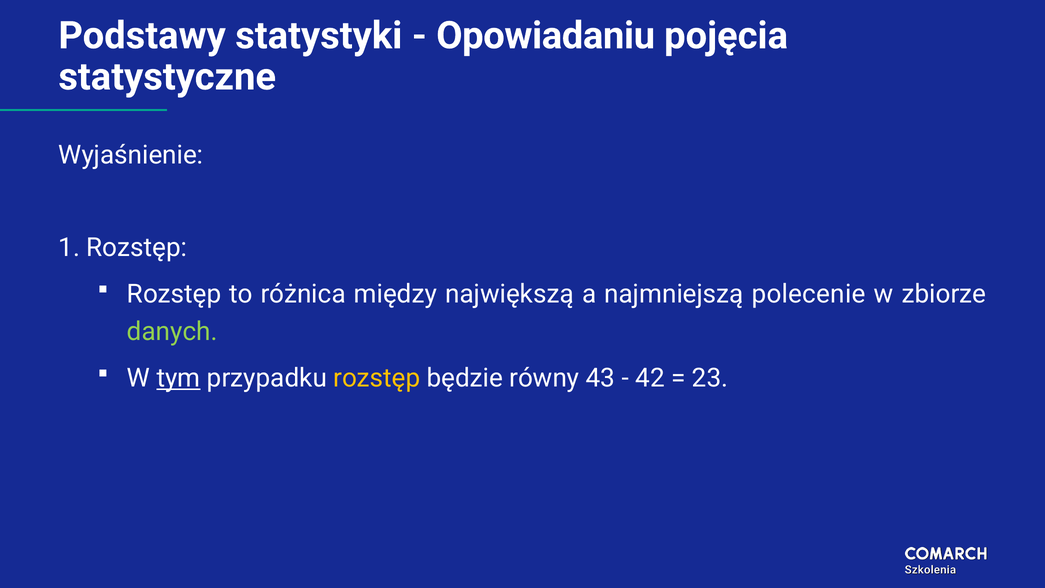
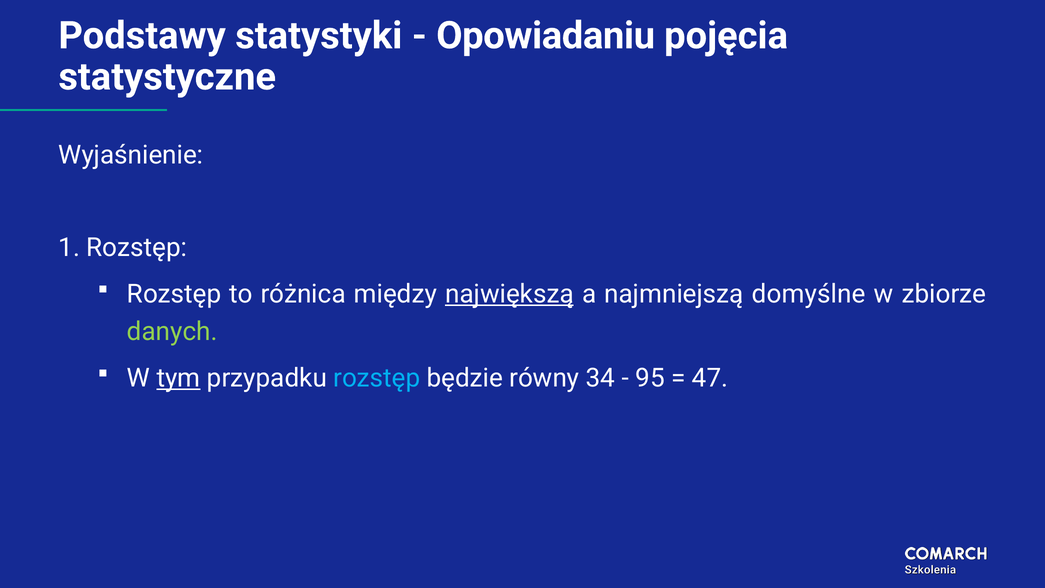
największą underline: none -> present (509, 294)
polecenie: polecenie -> domyślne (809, 294)
rozstęp colour: yellow -> light blue (377, 378)
43: 43 -> 34 (600, 378)
42: 42 -> 95 (650, 378)
23: 23 -> 47 (710, 378)
